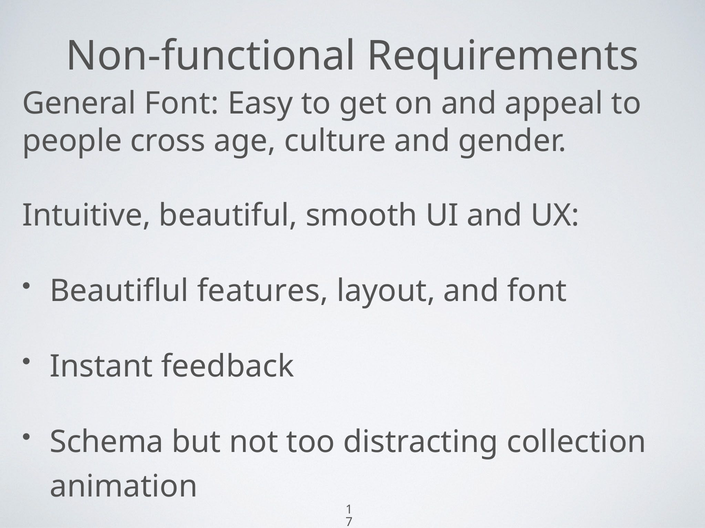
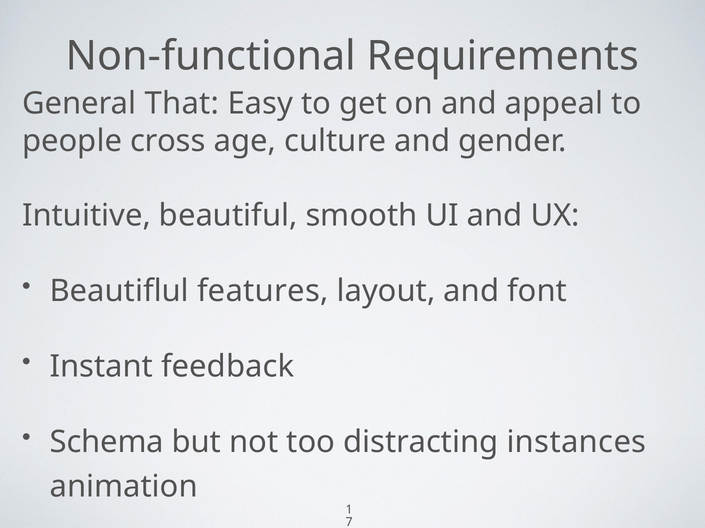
General Font: Font -> That (182, 104)
collection: collection -> instances (576, 443)
